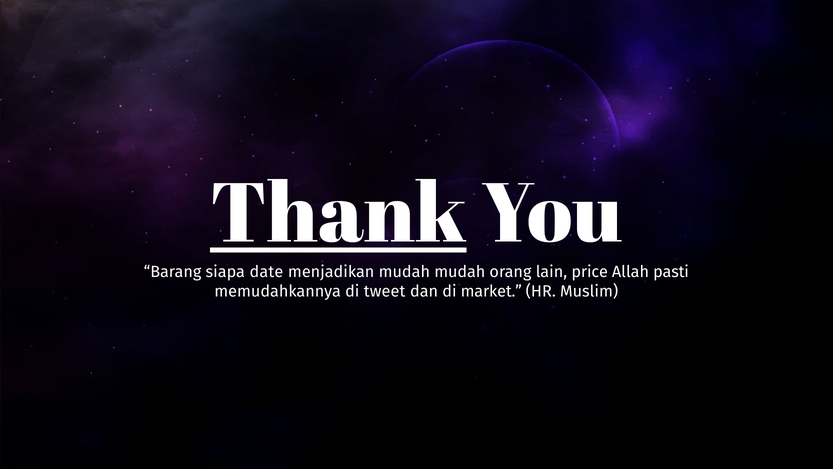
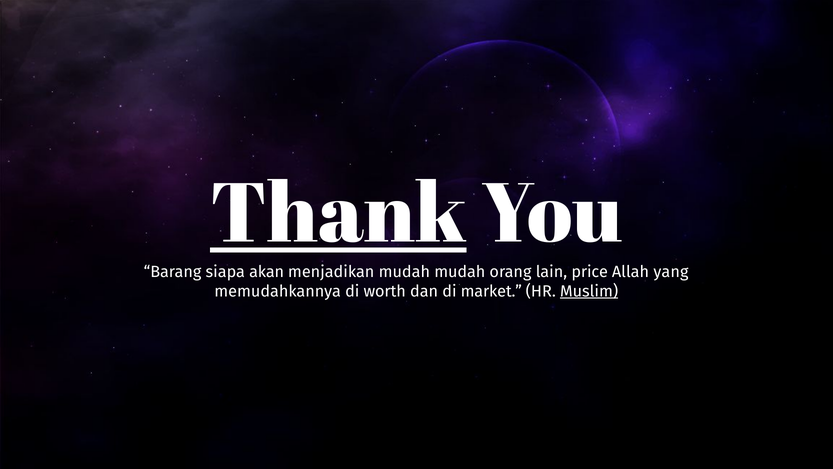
date: date -> akan (267, 272)
pasti: pasti -> yang (671, 272)
tweet: tweet -> worth (385, 291)
Muslim underline: none -> present (589, 291)
